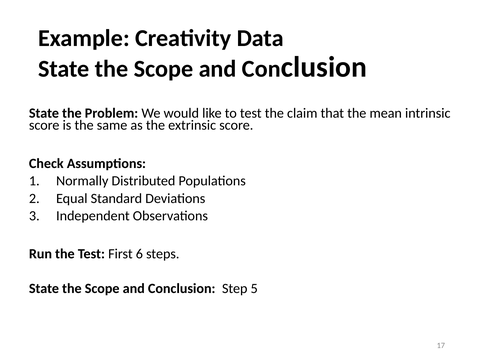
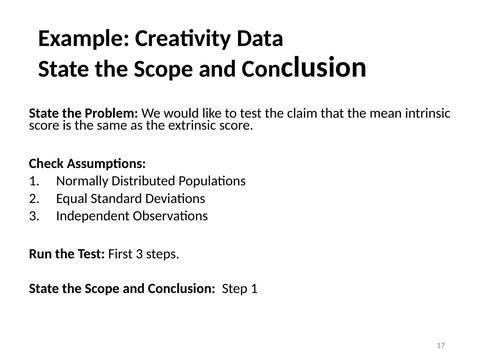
First 6: 6 -> 3 (139, 254)
Step 5: 5 -> 1 (254, 289)
